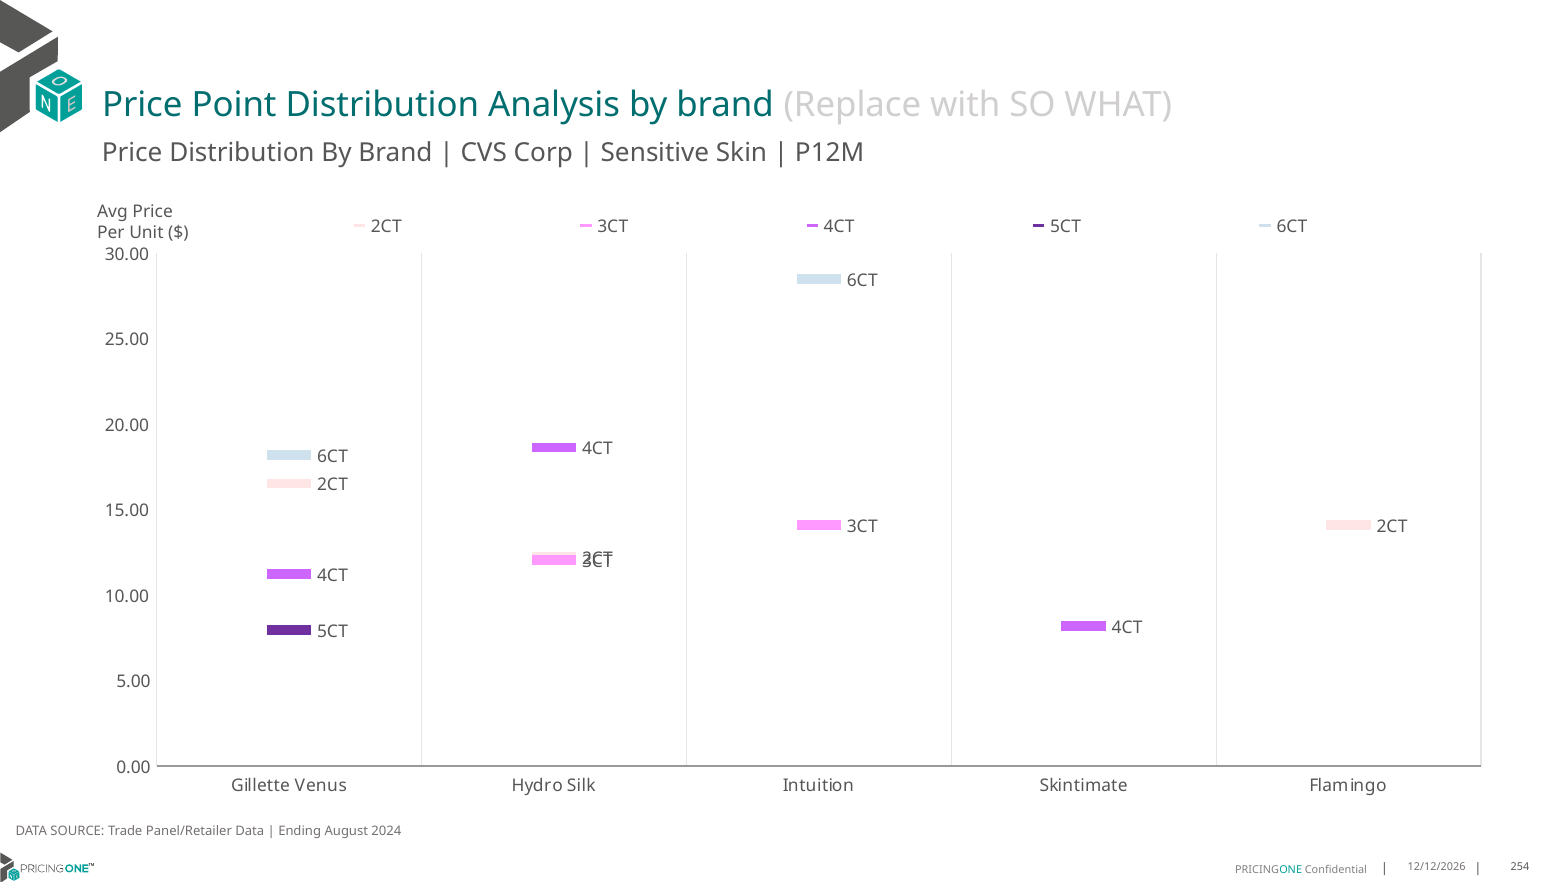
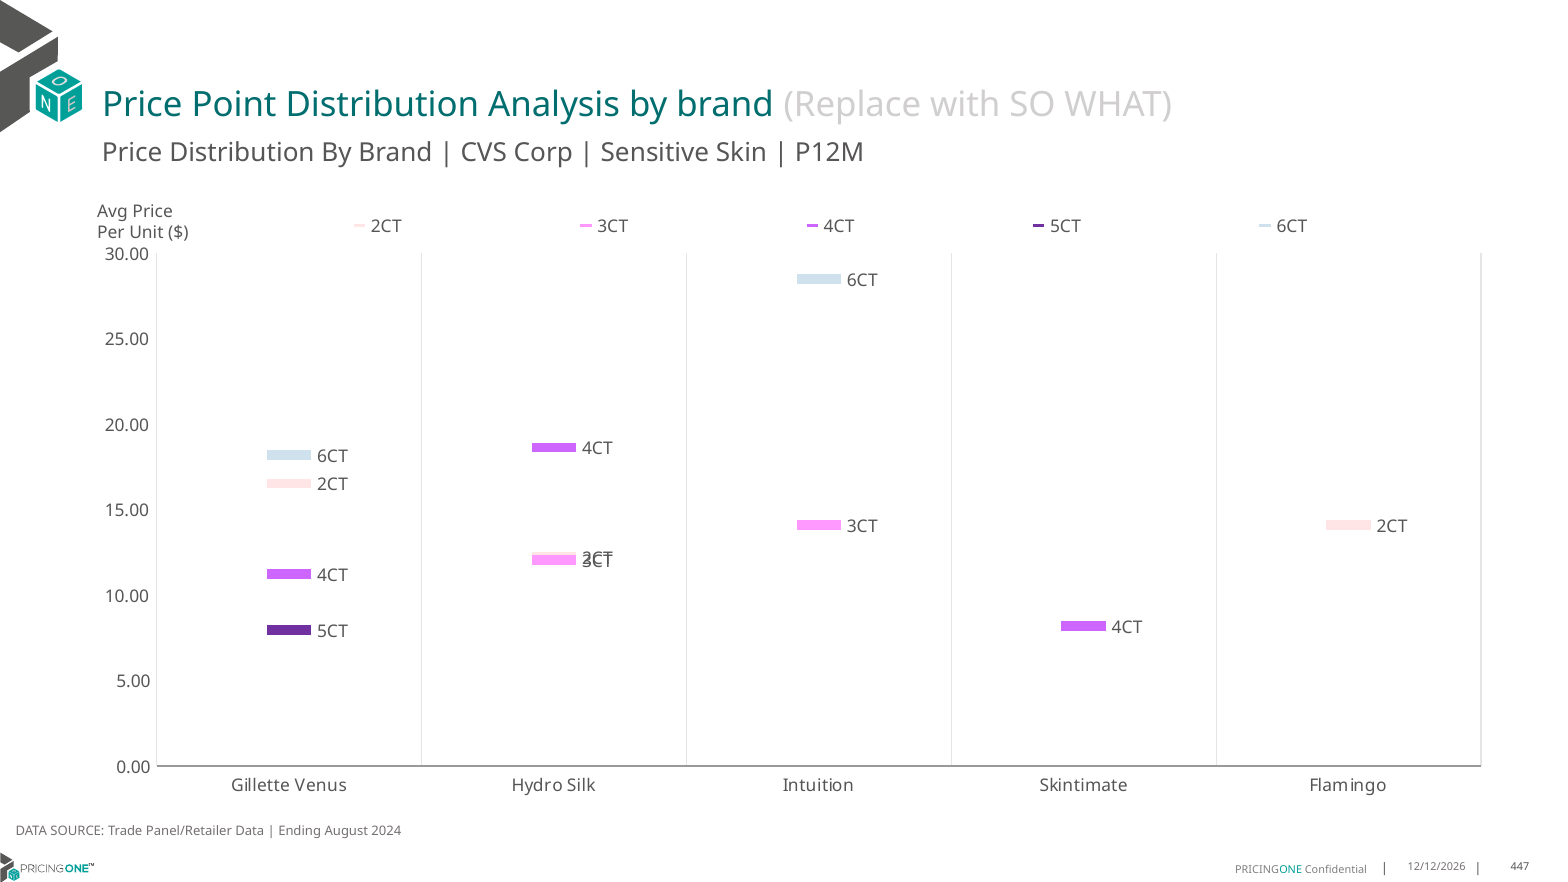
254: 254 -> 447 (1520, 867)
